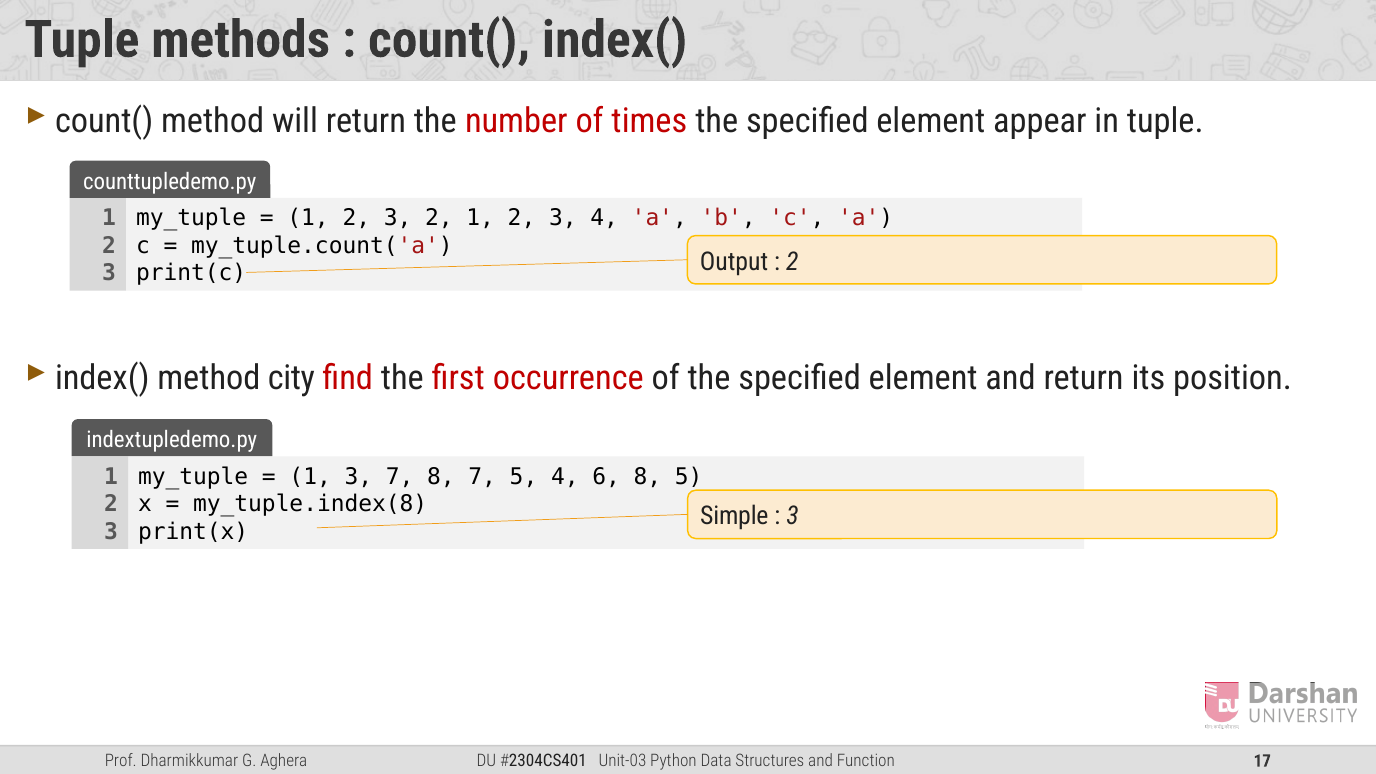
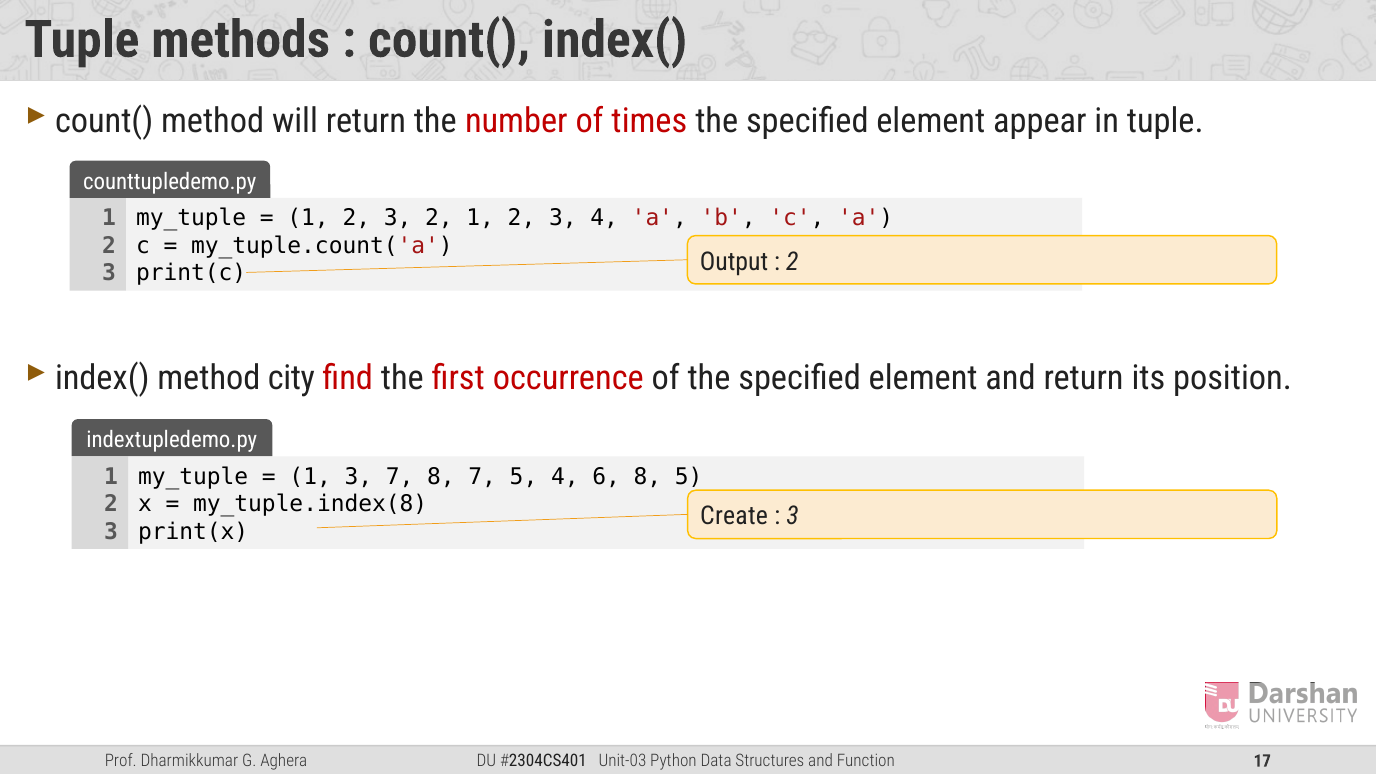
Simple: Simple -> Create (734, 516)
